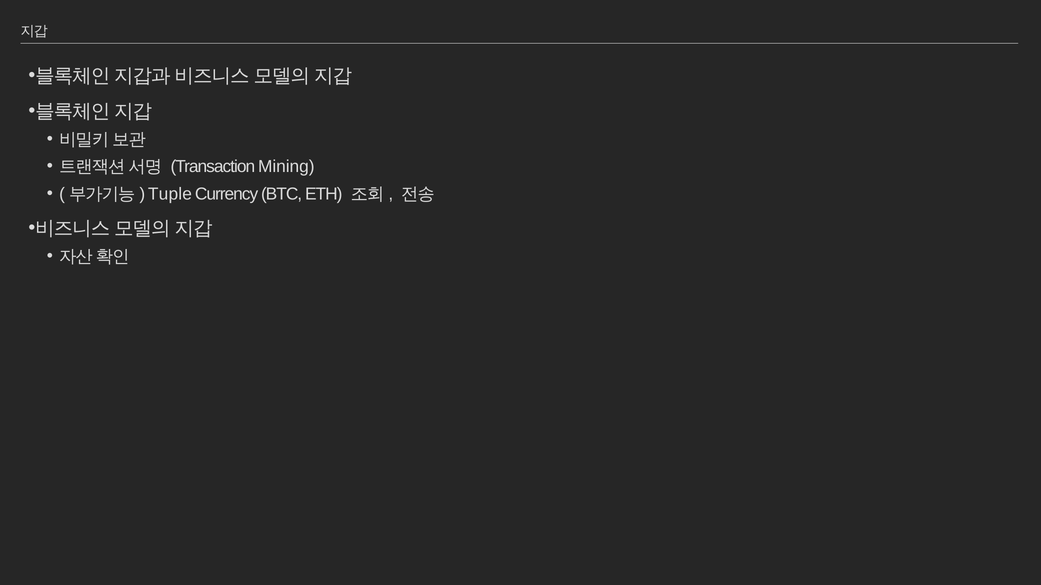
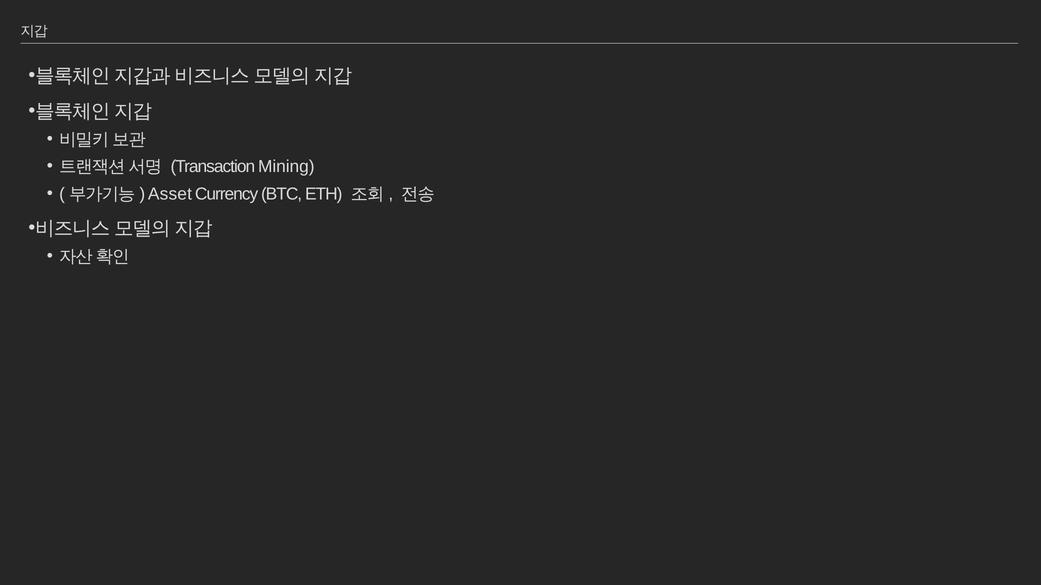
Tuple: Tuple -> Asset (170, 194)
